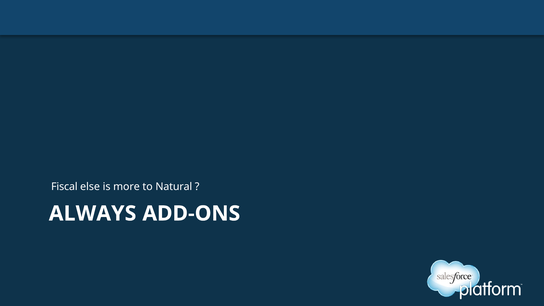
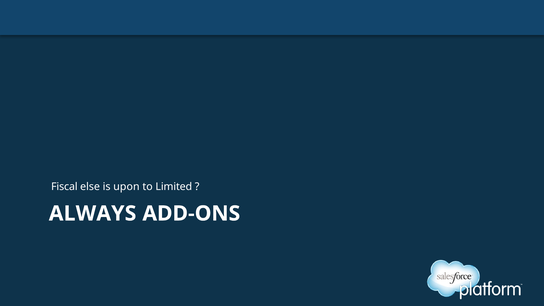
more: more -> upon (126, 187)
Natural: Natural -> Limited (174, 187)
